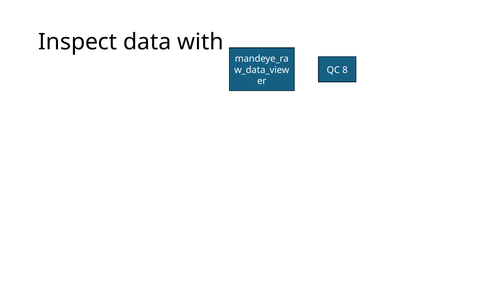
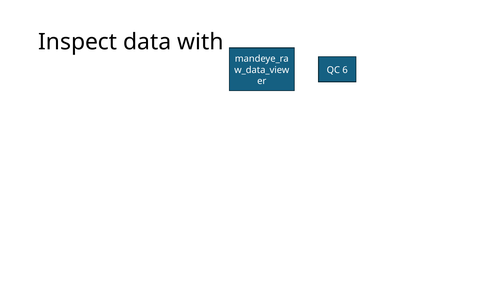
8: 8 -> 6 (345, 70)
